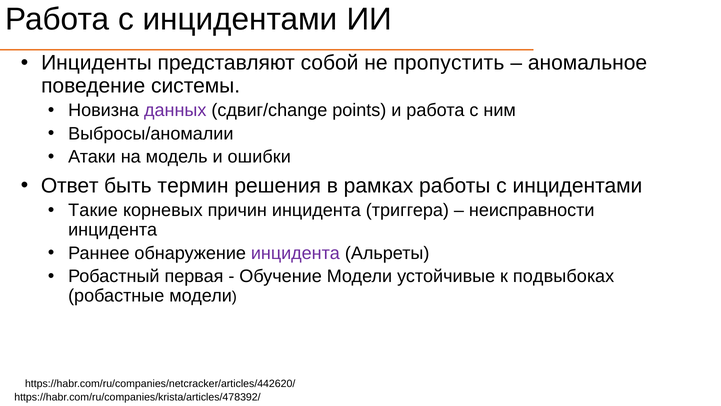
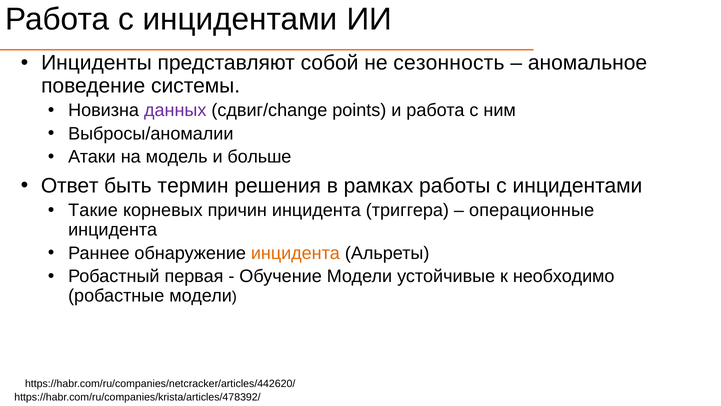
пропустить: пропустить -> сезонность (449, 63)
ошибки: ошибки -> больше (259, 157)
неисправности: неисправности -> операционные (532, 210)
инцидента colour: purple -> orange (295, 253)
подвыбоках: подвыбоках -> необходимо (564, 276)
